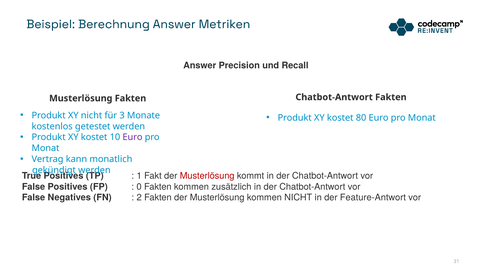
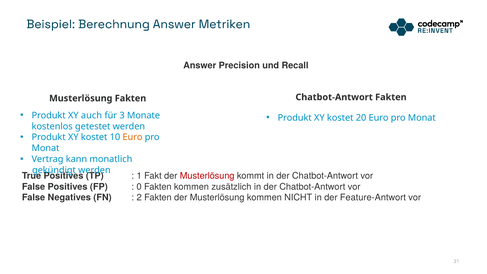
XY nicht: nicht -> auch (91, 115)
80: 80 -> 20 (361, 118)
Euro colour: purple -> orange (133, 137)
